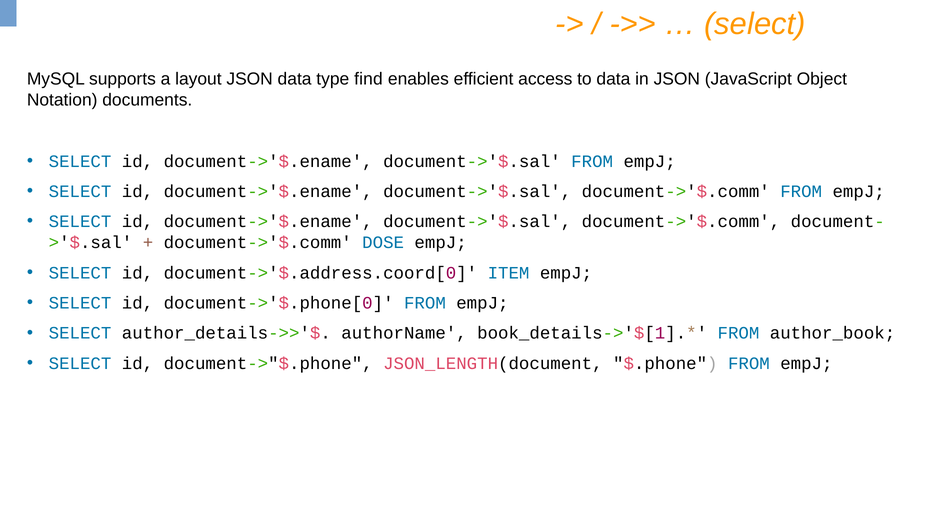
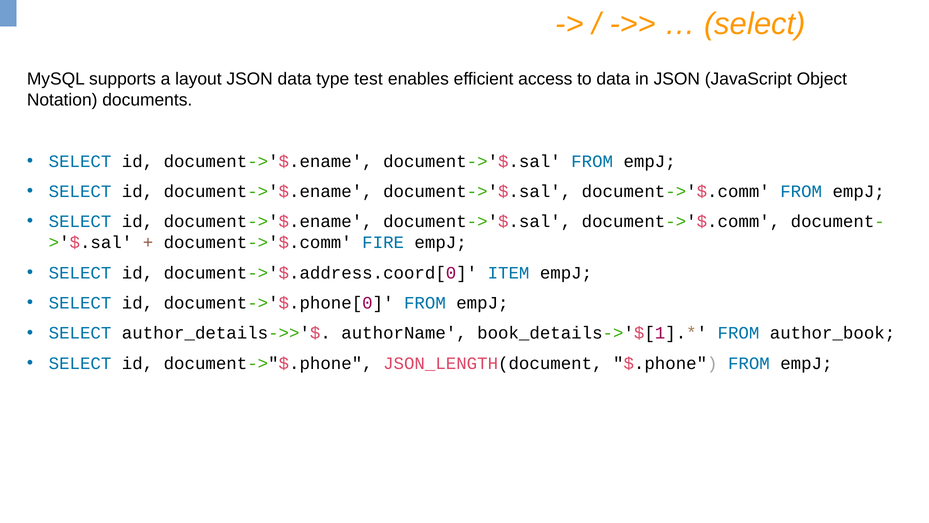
find: find -> test (368, 79)
DOSE: DOSE -> FIRE (383, 242)
